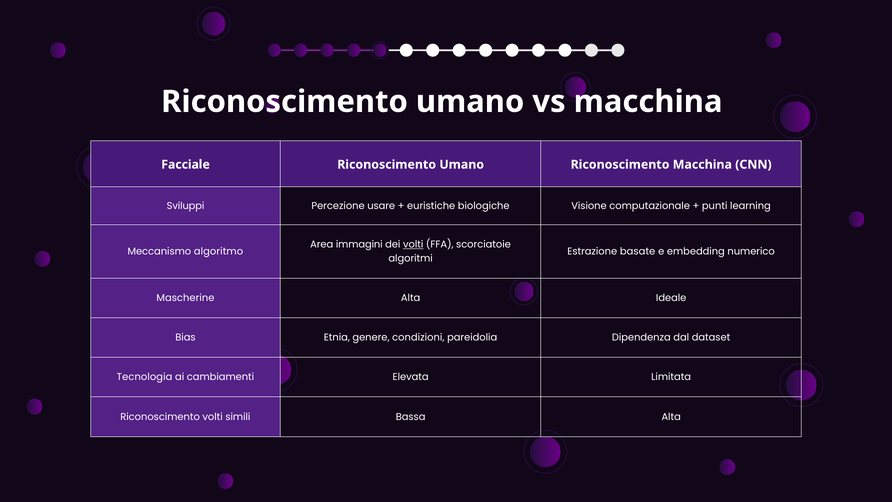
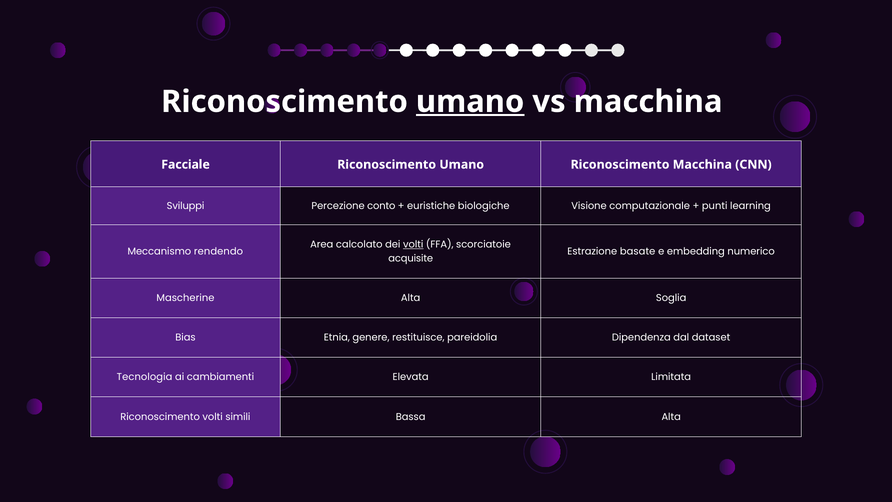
umano underline: none -> present (470, 102)
usare: usare -> conto (381, 206)
immagini: immagini -> calcolato (359, 245)
algoritmo: algoritmo -> rendendo (218, 251)
algoritmi: algoritmi -> acquisite (411, 258)
Ideale: Ideale -> Soglia (671, 298)
condizioni: condizioni -> restituisce (418, 337)
